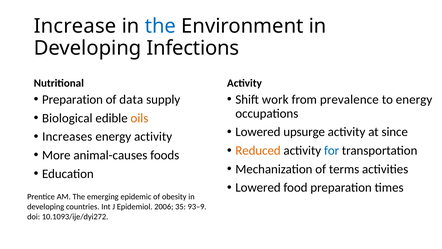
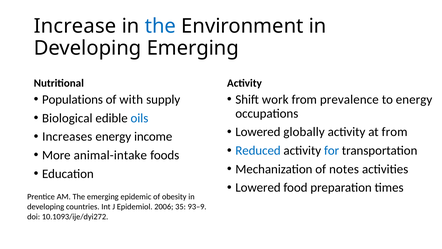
Developing Infections: Infections -> Emerging (193, 48)
Preparation: Preparation -> Populations (72, 99)
data: data -> with (131, 99)
oils colour: orange -> blue (139, 118)
upsurge: upsurge -> globally (304, 132)
at since: since -> from (395, 132)
energy activity: activity -> income (153, 136)
Reduced colour: orange -> blue (258, 150)
animal-causes: animal-causes -> animal-intake (110, 155)
terms: terms -> notes (344, 169)
